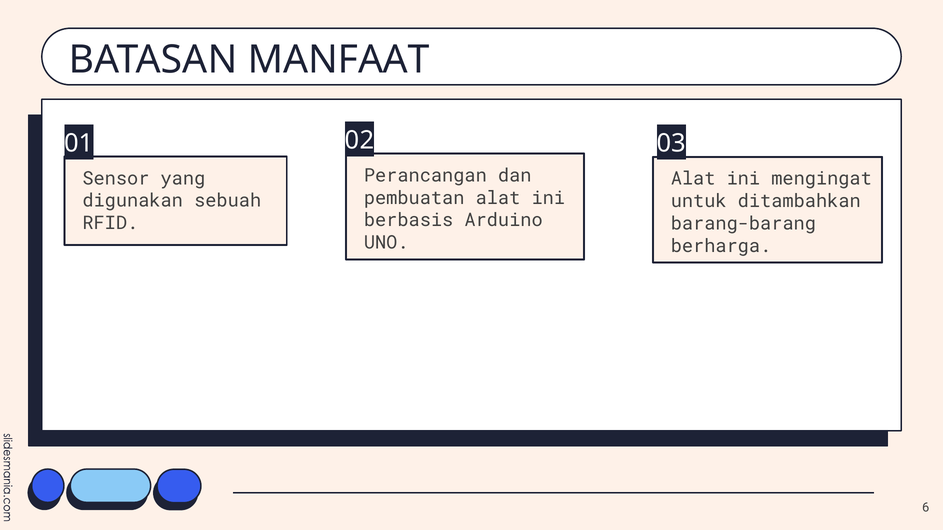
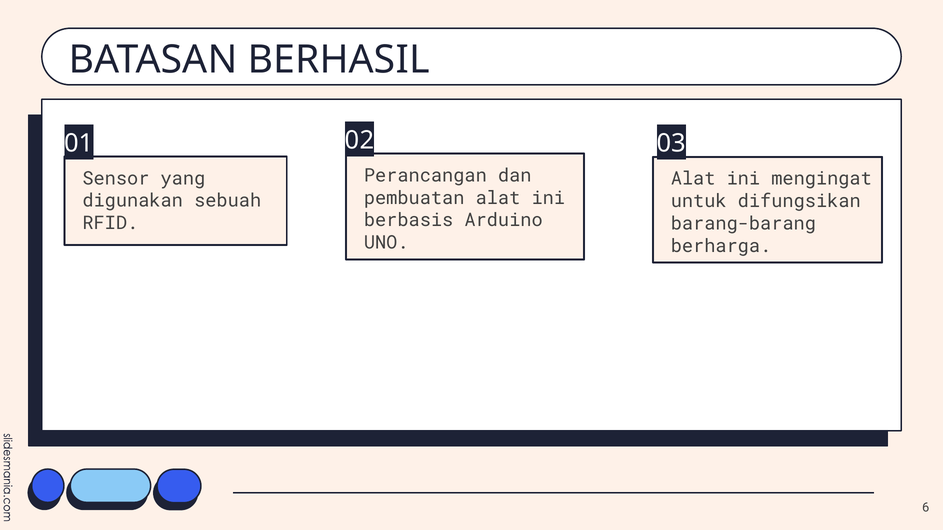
MANFAAT: MANFAAT -> BERHASIL (339, 60)
ditambahkan: ditambahkan -> difungsikan (799, 201)
